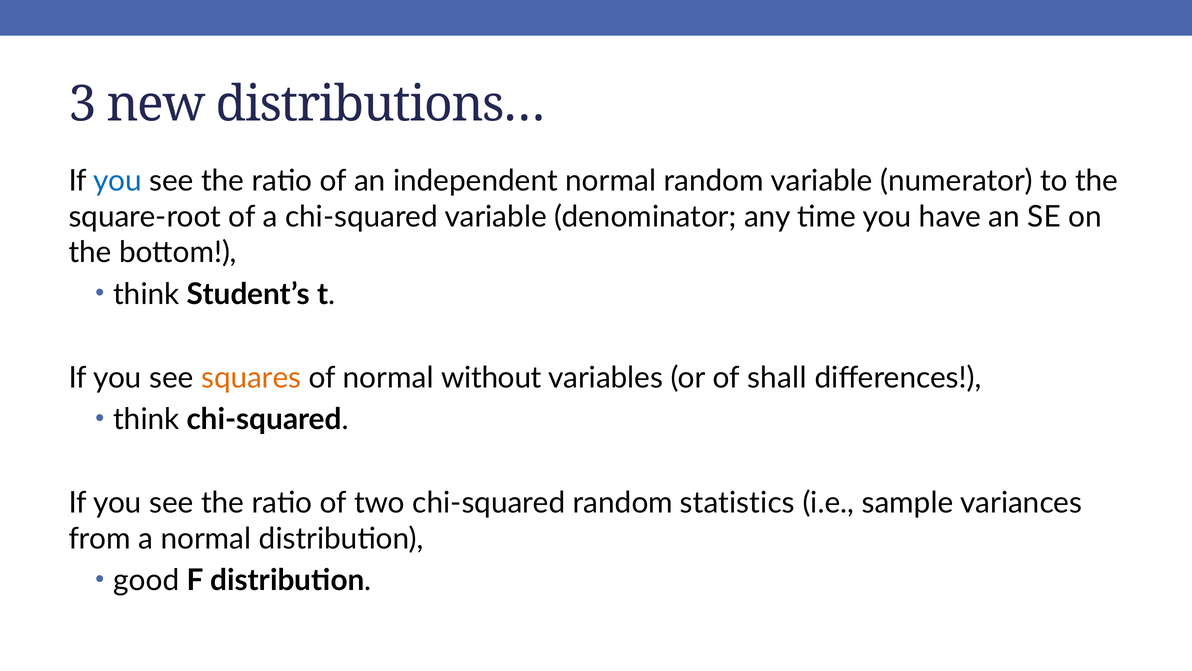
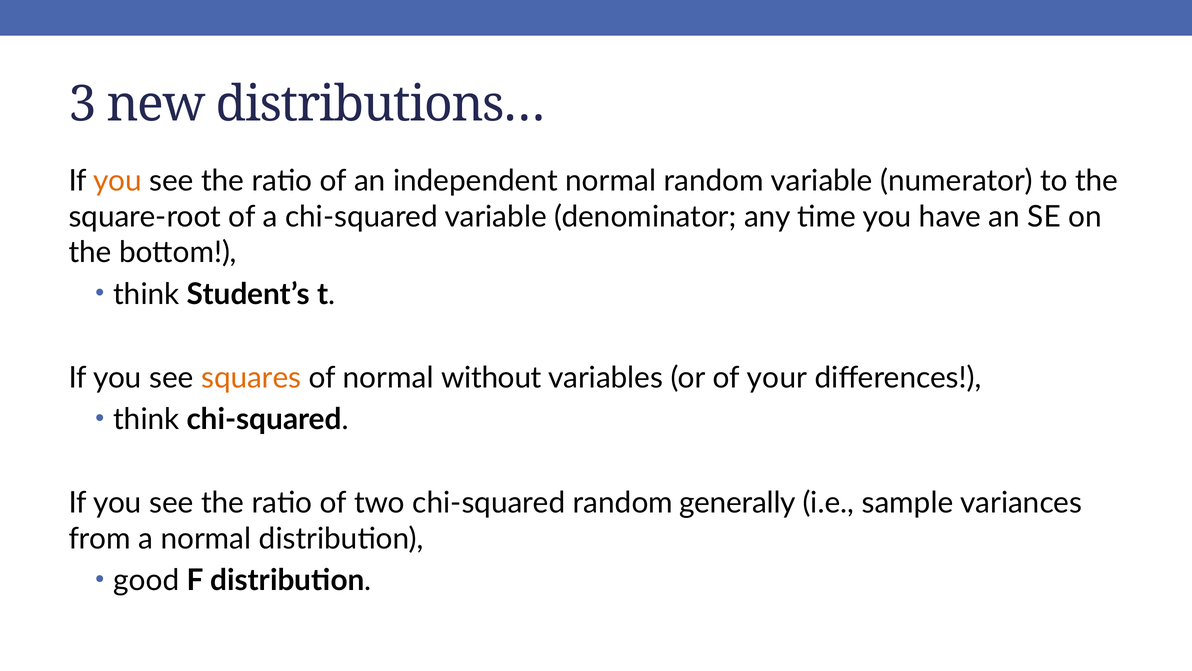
you colour: blue -> orange (117, 181)
shall: shall -> your (777, 378)
statistics: statistics -> generally (737, 503)
